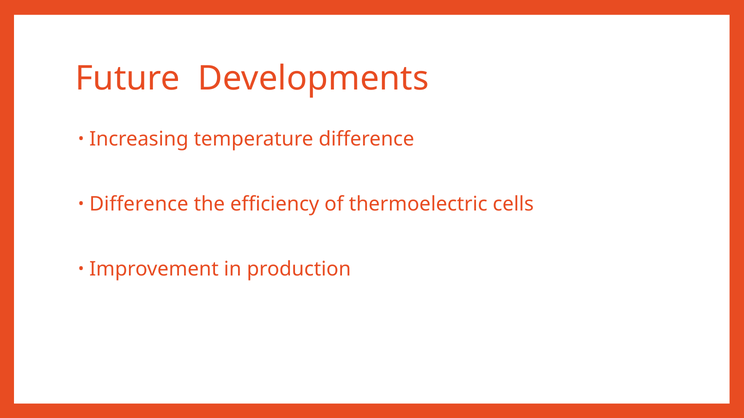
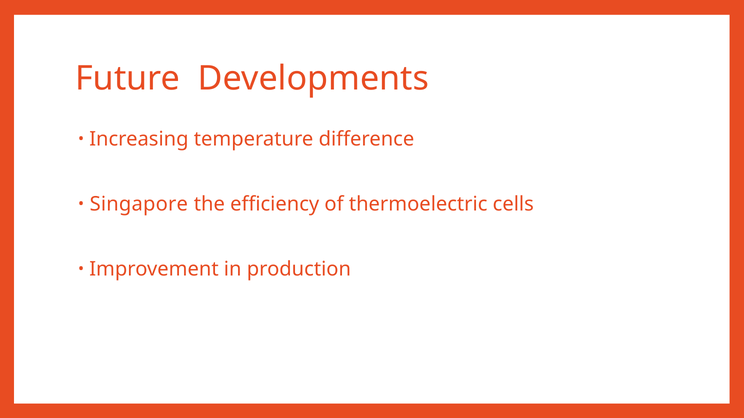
Difference: Difference -> Singapore (139, 204)
